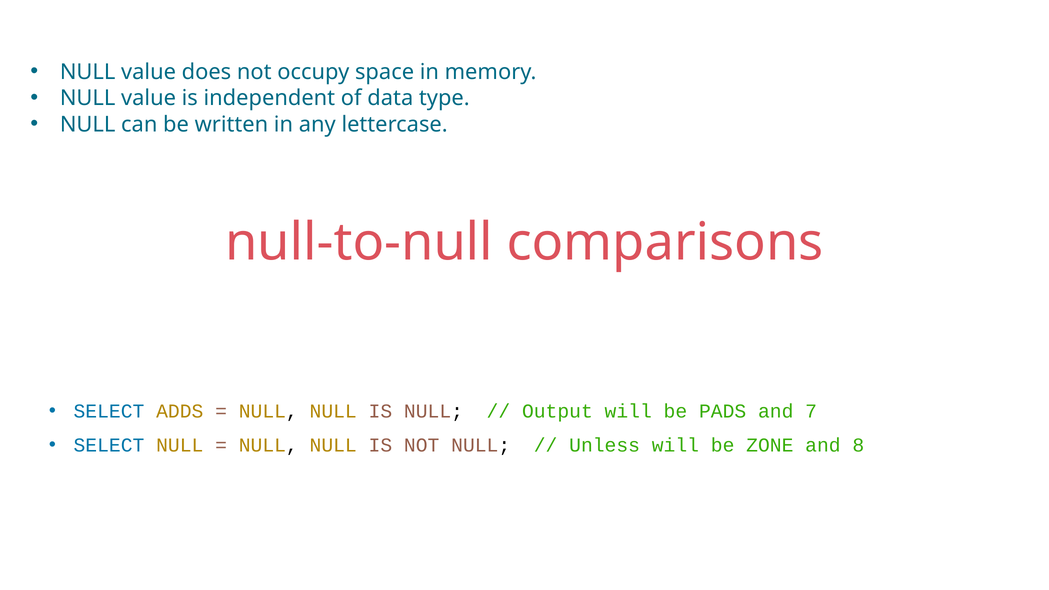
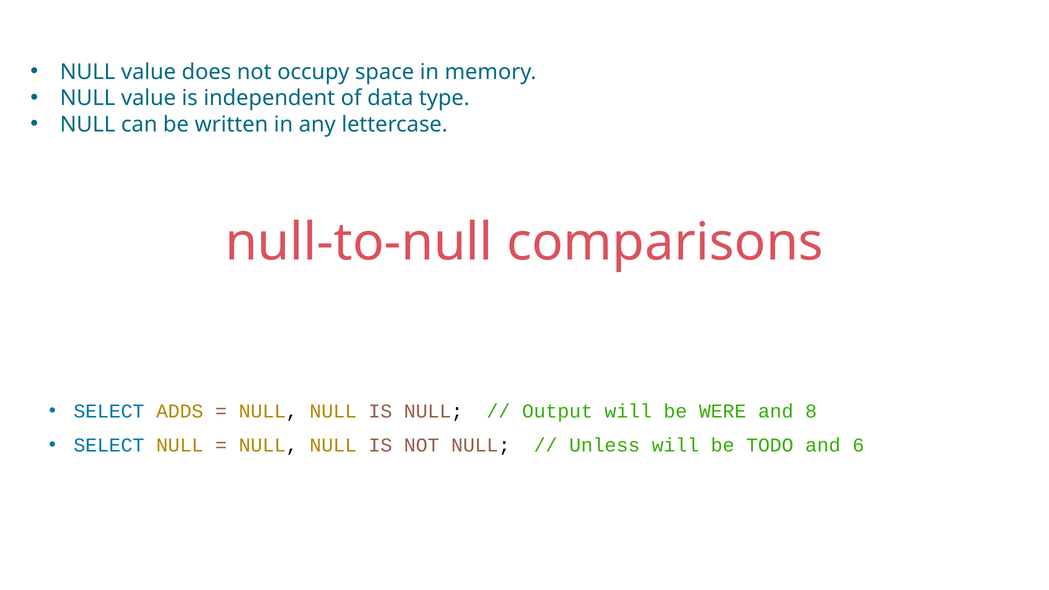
PADS: PADS -> WERE (723, 411)
7: 7 -> 8 (811, 411)
ZONE: ZONE -> TODO (770, 445)
8: 8 -> 6 (858, 445)
